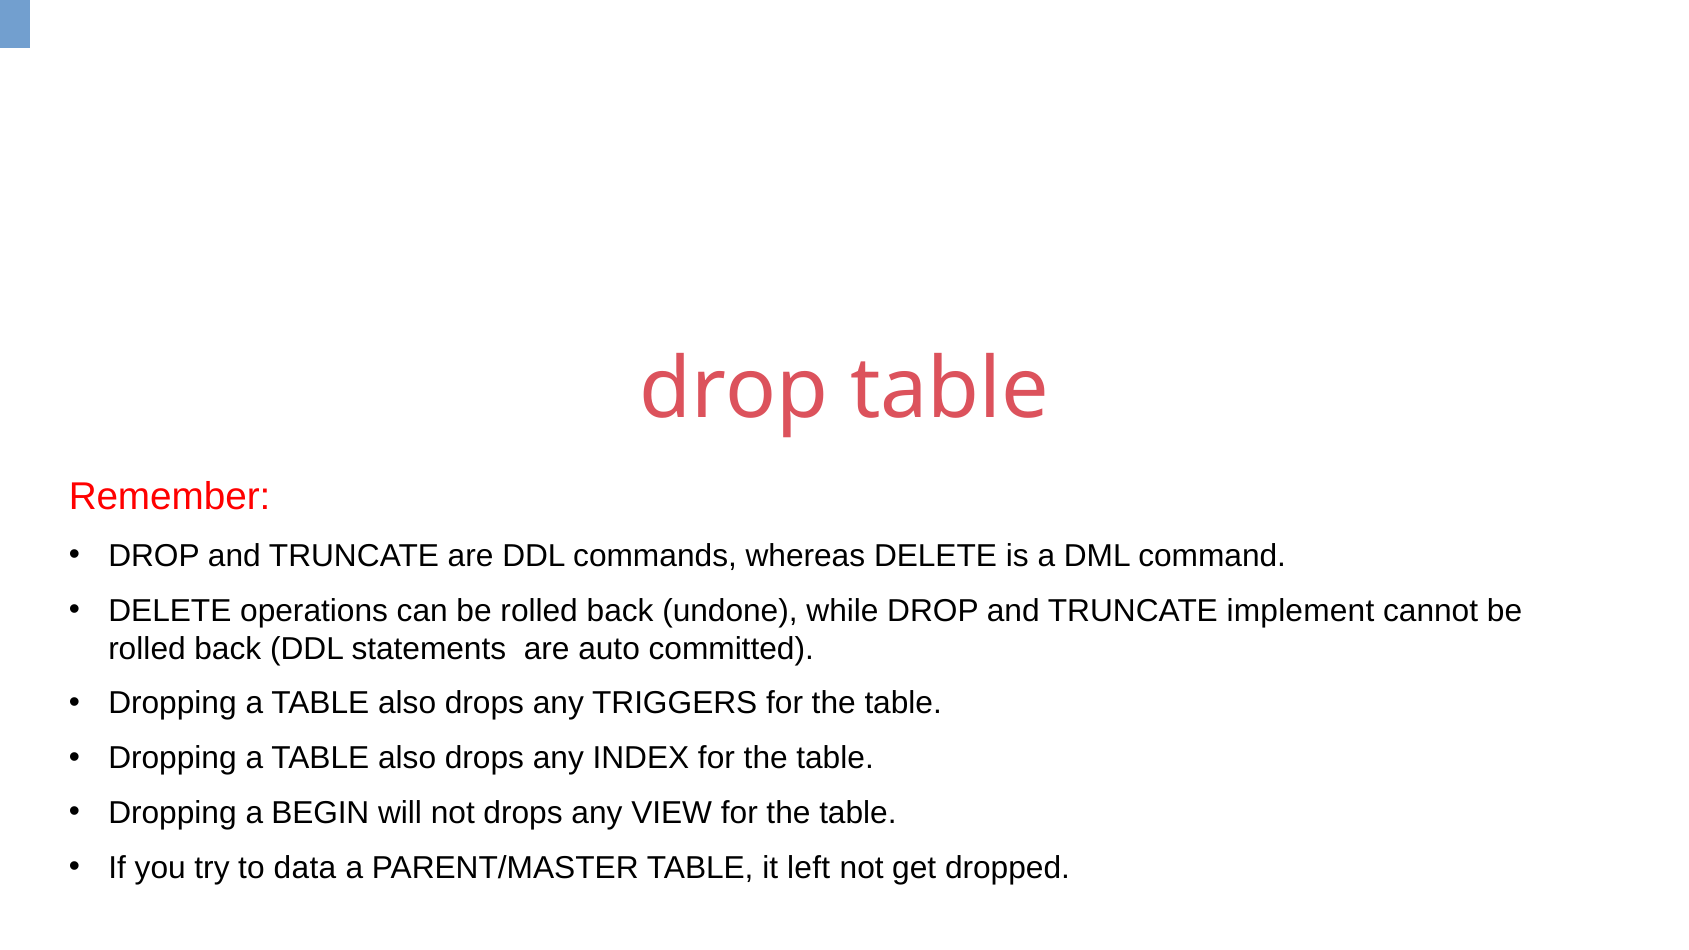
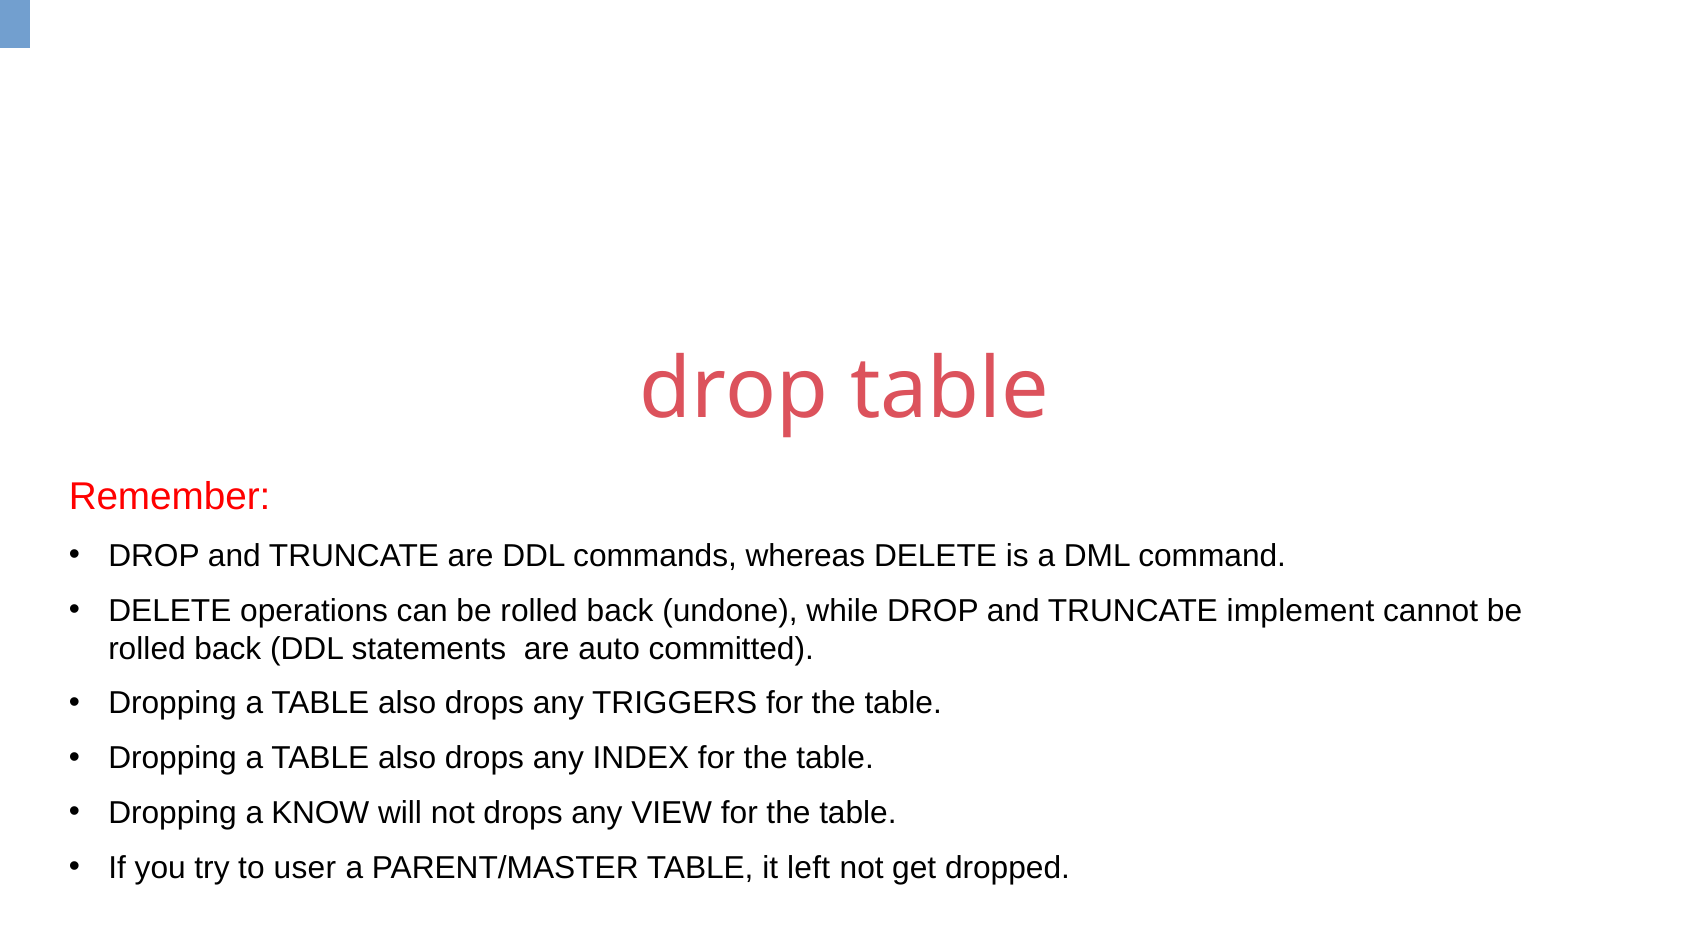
BEGIN: BEGIN -> KNOW (320, 813)
data: data -> user (305, 868)
